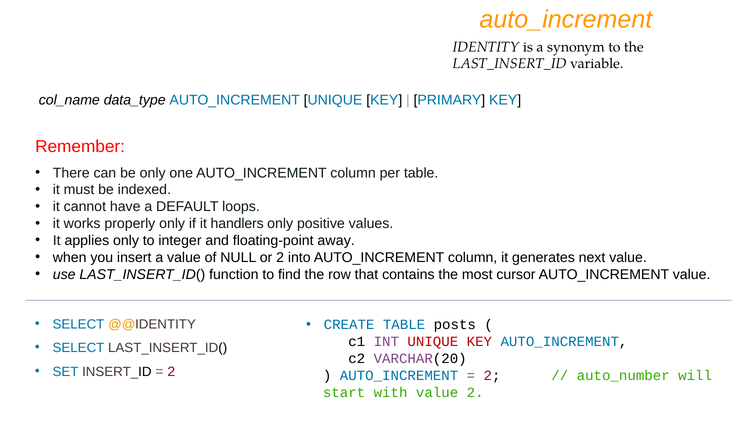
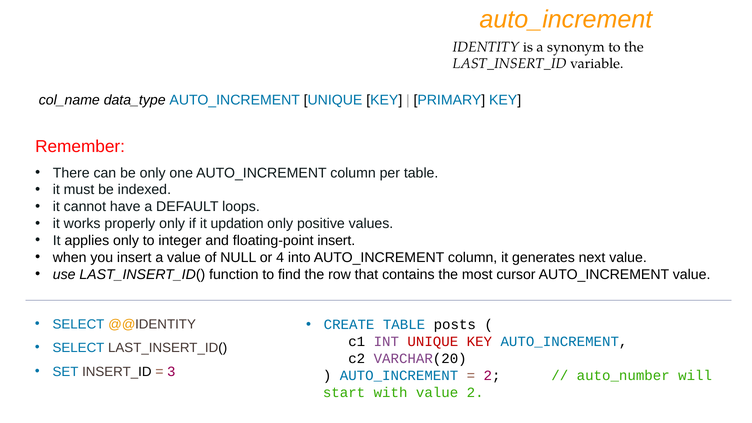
handlers: handlers -> updation (237, 224)
floating-point away: away -> insert (336, 241)
or 2: 2 -> 4 (280, 257)
2: 2 -> 3 (171, 372)
